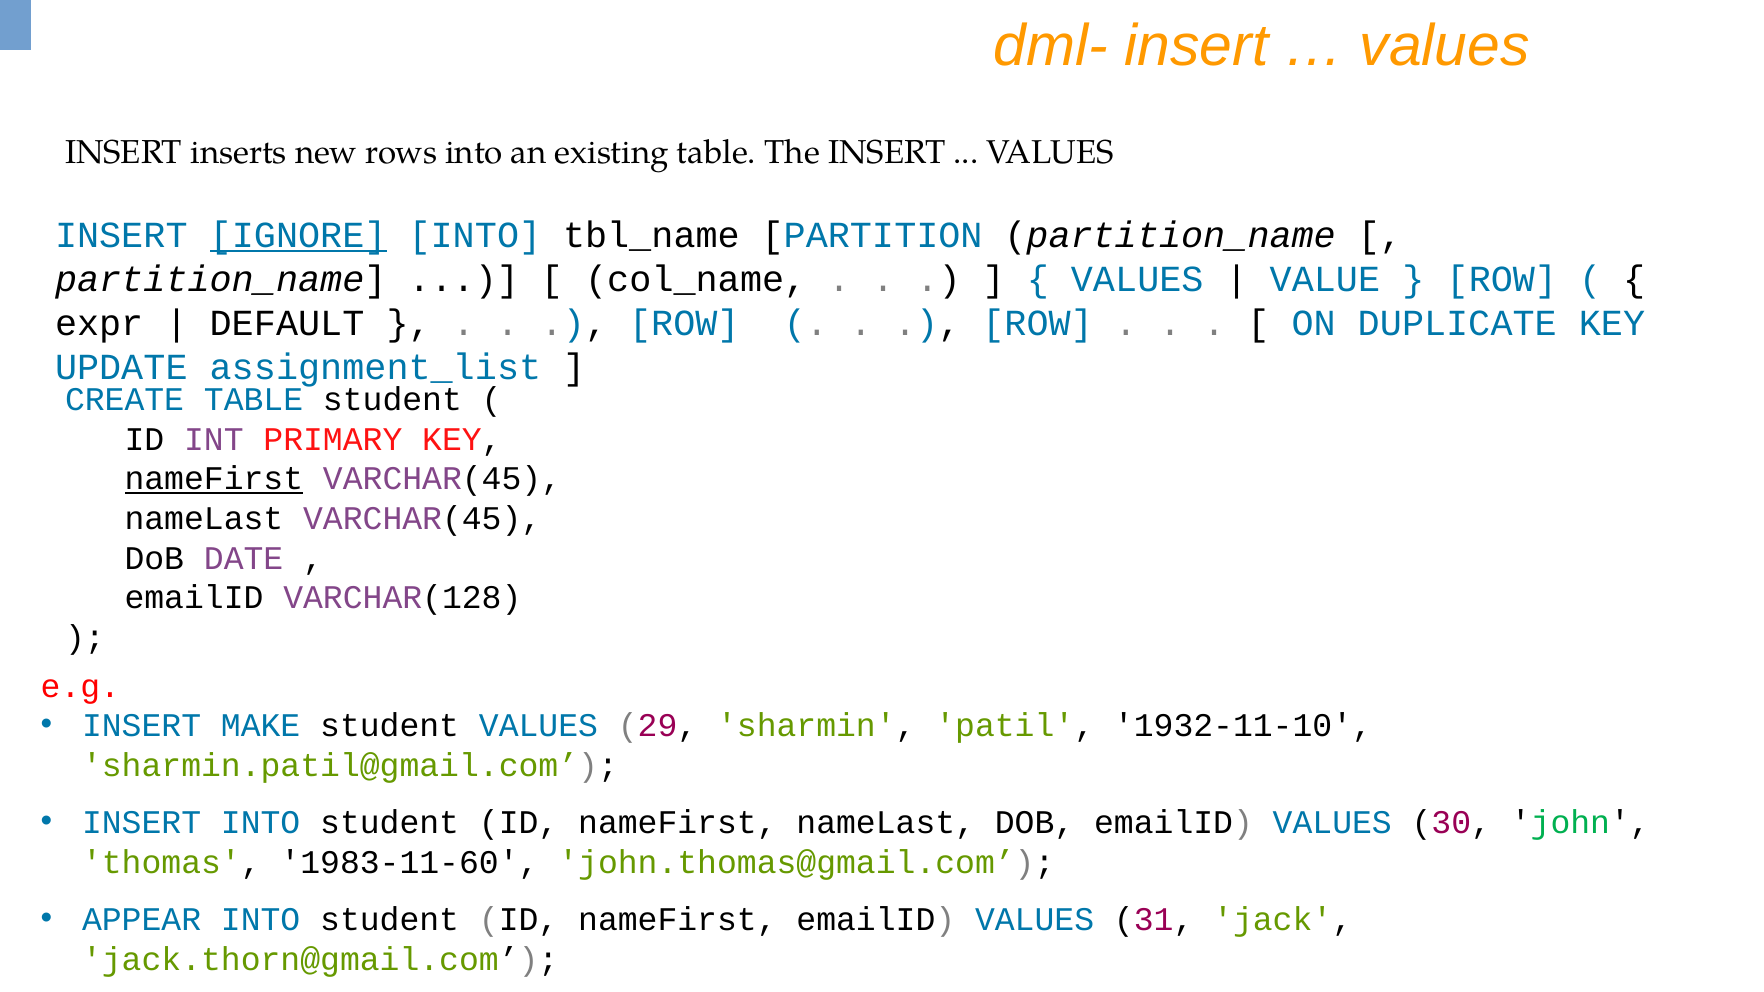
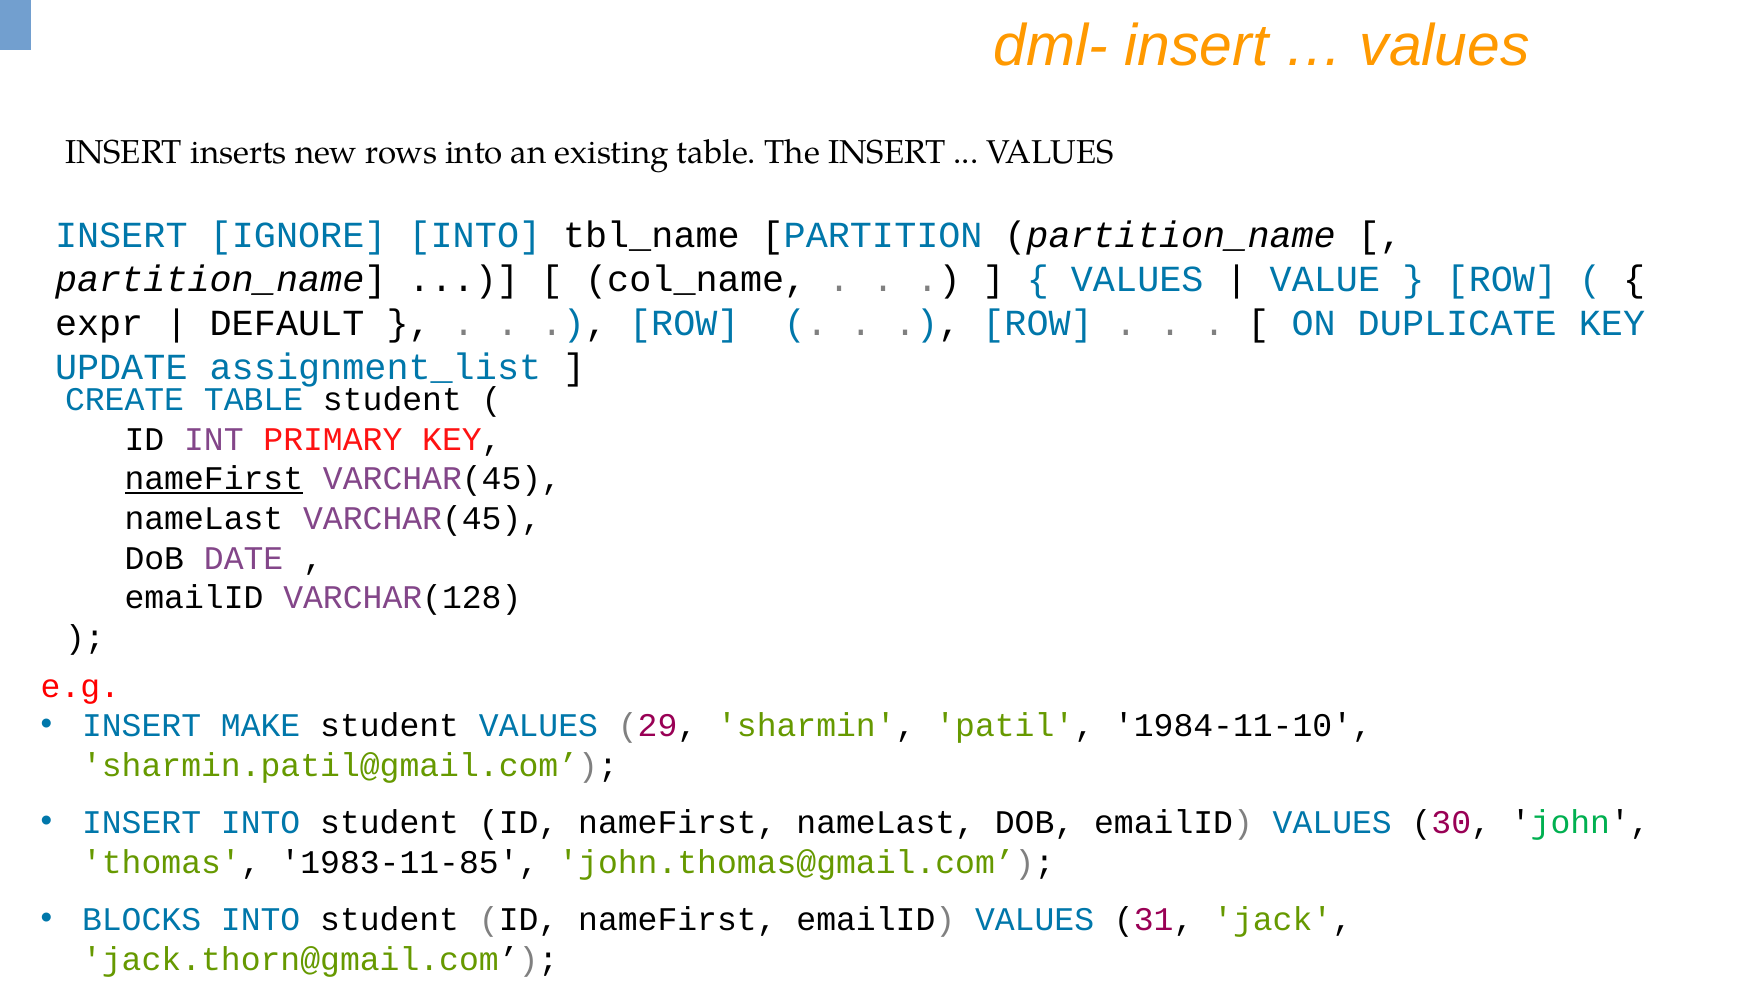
IGNORE underline: present -> none (298, 235)
1932-11-10: 1932-11-10 -> 1984-11-10 (1243, 726)
1983-11-60: 1983-11-60 -> 1983-11-85 (409, 863)
APPEAR: APPEAR -> BLOCKS (142, 920)
